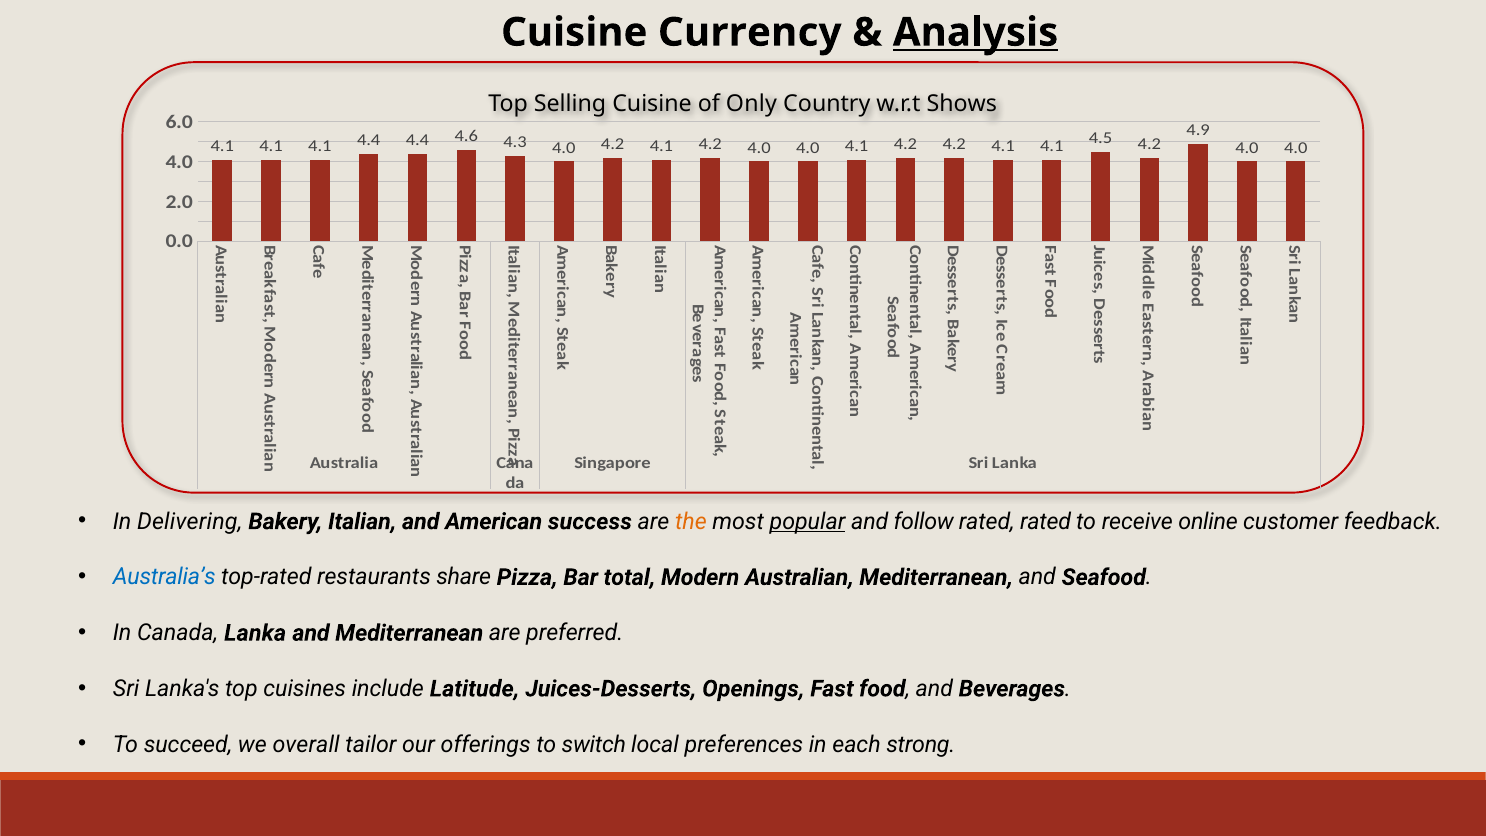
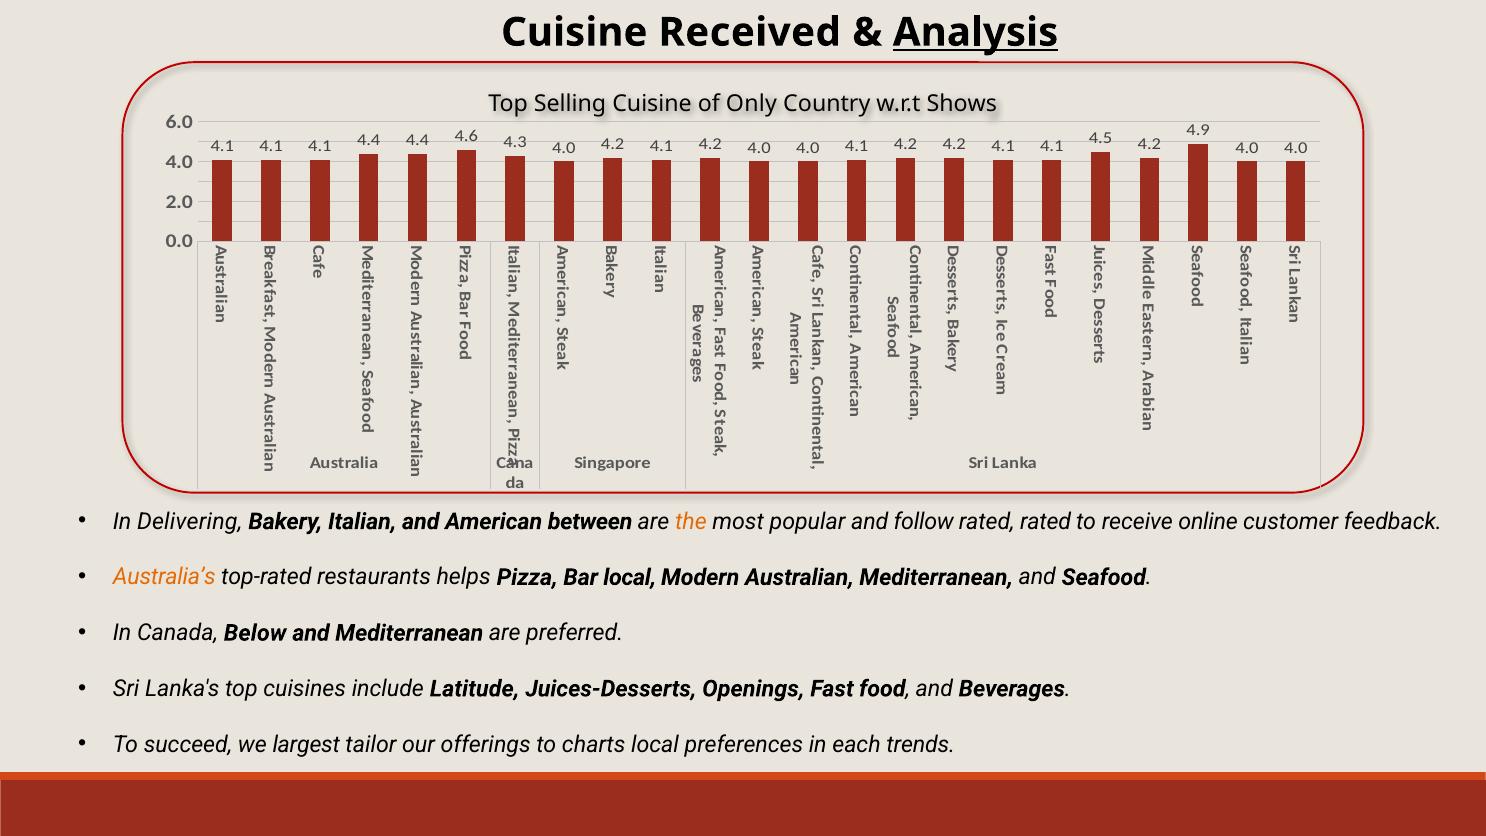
Currency: Currency -> Received (750, 32)
success: success -> between (590, 521)
popular underline: present -> none (808, 521)
Australia’s colour: blue -> orange (164, 577)
share: share -> helps (464, 577)
Bar total: total -> local (630, 577)
Canada Lanka: Lanka -> Below (255, 633)
overall: overall -> largest (306, 744)
switch: switch -> charts (594, 744)
strong: strong -> trends (921, 744)
